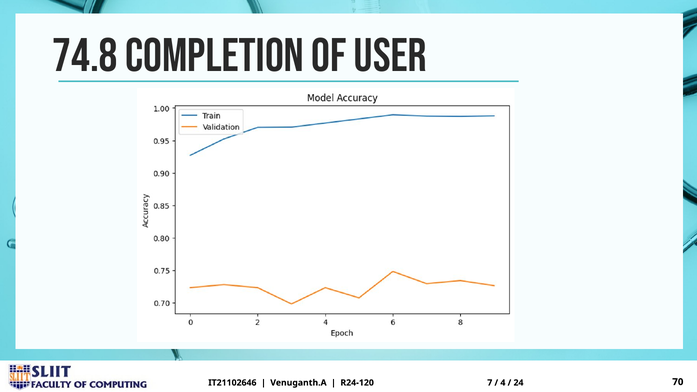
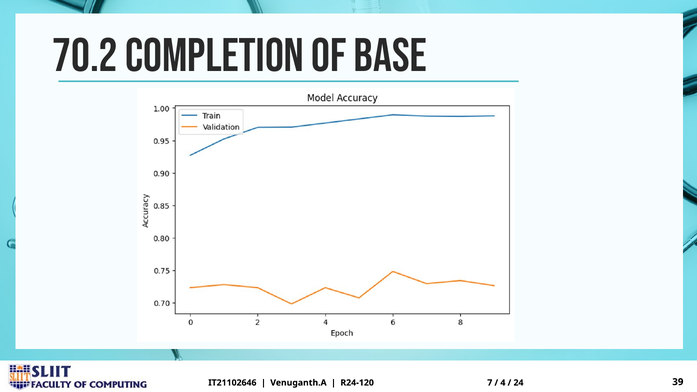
74.8: 74.8 -> 70.2 (85, 55)
USER: USER -> BASE (390, 55)
70: 70 -> 39 (678, 382)
